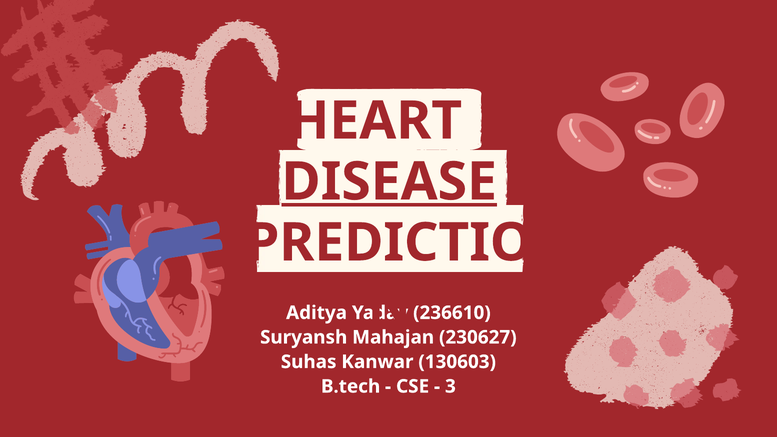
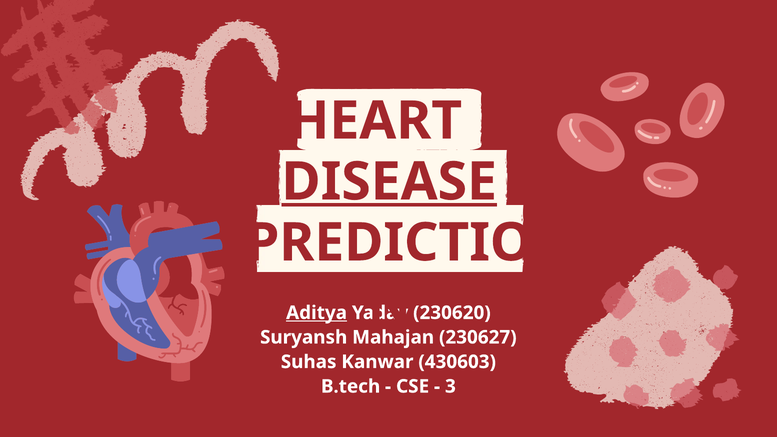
Aditya underline: none -> present (317, 313)
236610: 236610 -> 230620 (452, 313)
130603: 130603 -> 430603 (457, 362)
